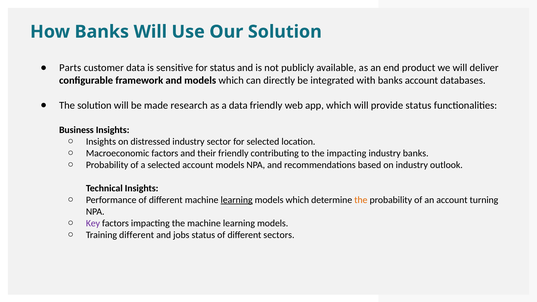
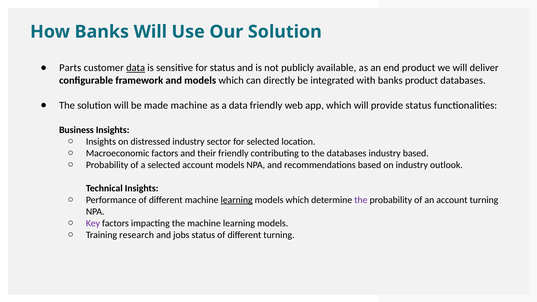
data underline: none -> present (136, 68)
banks account: account -> product (421, 80)
made research: research -> machine (189, 105)
the impacting: impacting -> databases (347, 153)
industry banks: banks -> based (416, 153)
the colour: orange -> purple (361, 200)
Training different: different -> research (137, 235)
different sectors: sectors -> turning (279, 235)
